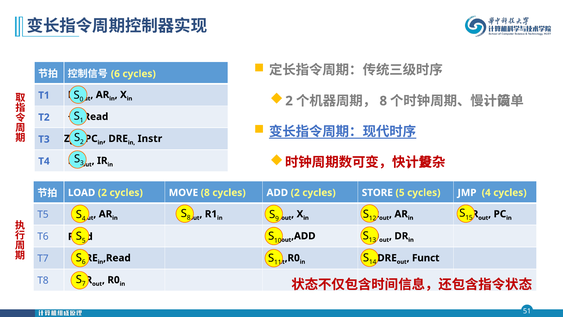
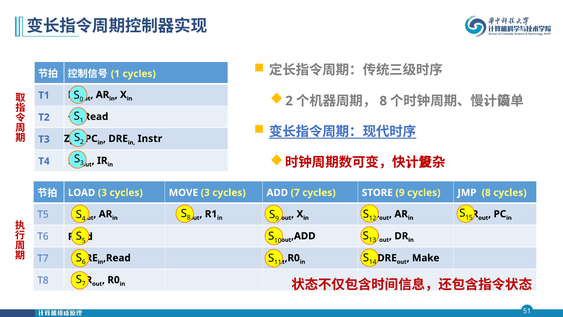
6: 6 -> 1 (115, 74)
LOAD 2: 2 -> 3 (102, 192)
MOVE 8: 8 -> 3 (205, 192)
ADD 2: 2 -> 7 (295, 192)
STORE 5: 5 -> 9 (400, 192)
JMP 4: 4 -> 8 (486, 192)
Funct: Funct -> Make (426, 258)
